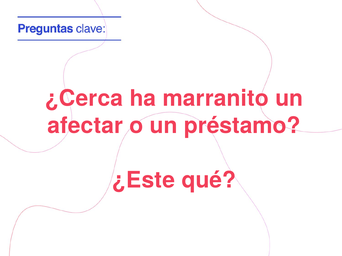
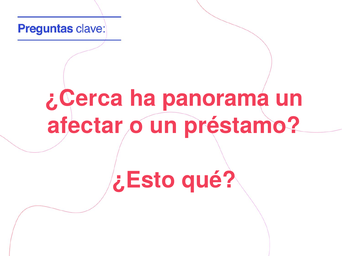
marranito: marranito -> panorama (216, 98)
¿Este: ¿Este -> ¿Esto (144, 181)
